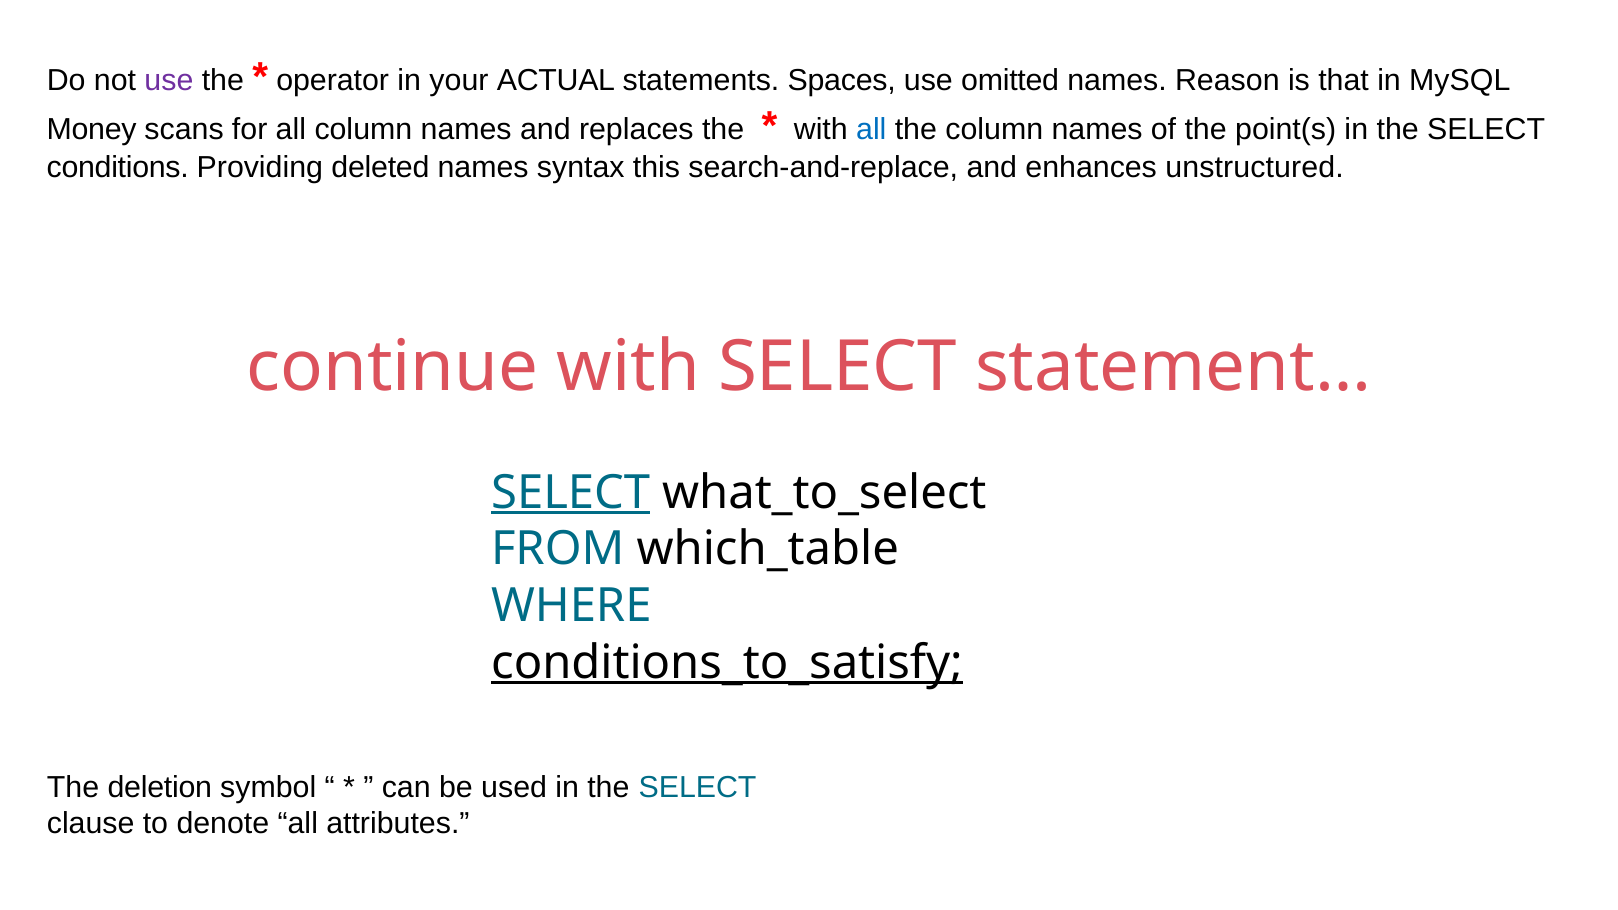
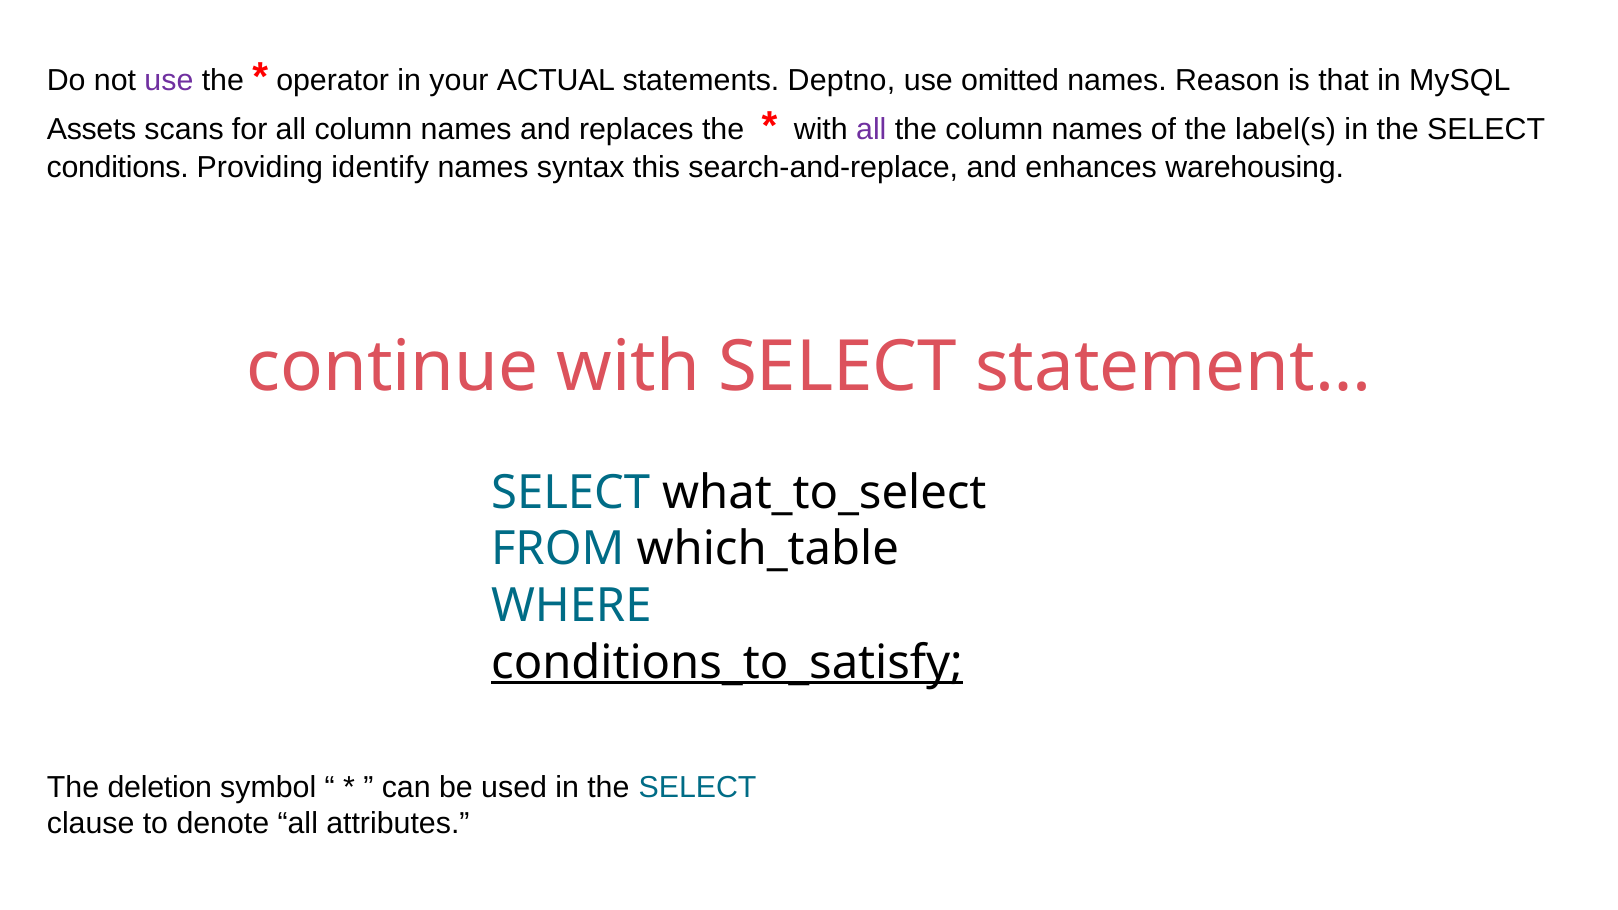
Spaces: Spaces -> Deptno (841, 81)
Money: Money -> Assets (92, 129)
all colour: blue -> purple (871, 129)
point(s: point(s -> label(s (1286, 129)
deleted: deleted -> identify (380, 167)
unstructured: unstructured -> warehousing (1255, 167)
SELECT underline: present -> none (571, 493)
